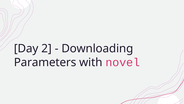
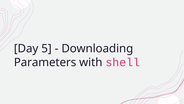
2: 2 -> 5 (47, 48)
novel: novel -> shell (123, 62)
